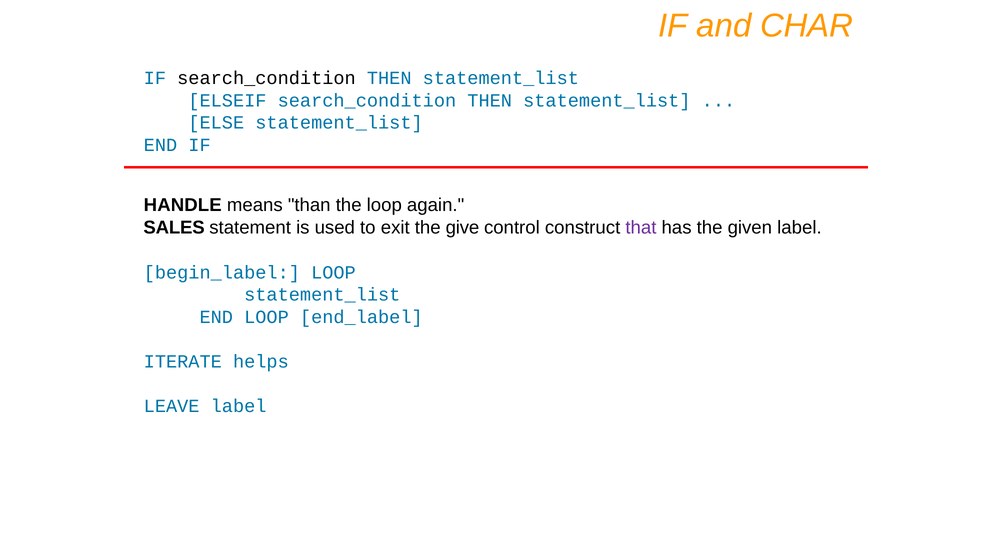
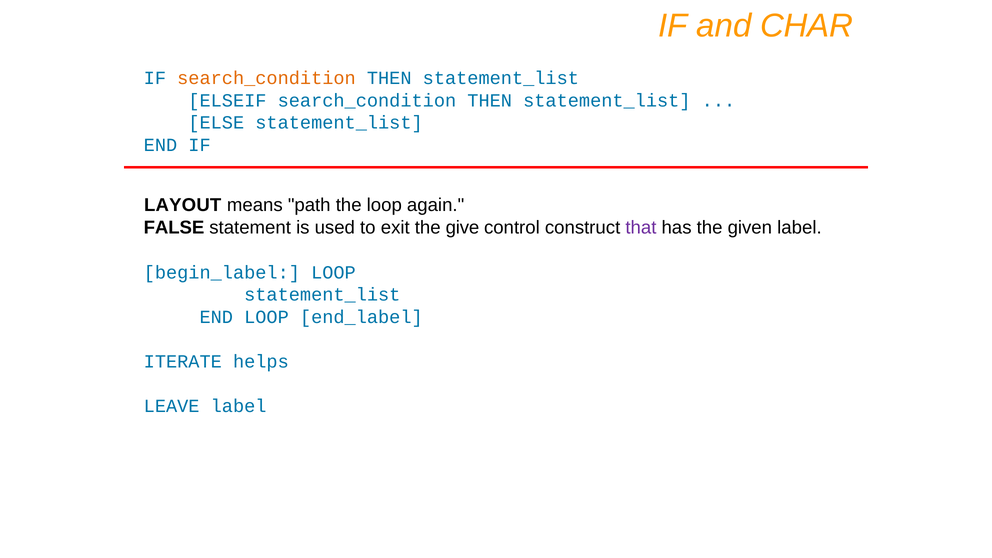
search_condition colour: black -> orange (266, 78)
HANDLE: HANDLE -> LAYOUT (183, 205)
than: than -> path (309, 205)
SALES: SALES -> FALSE (174, 228)
